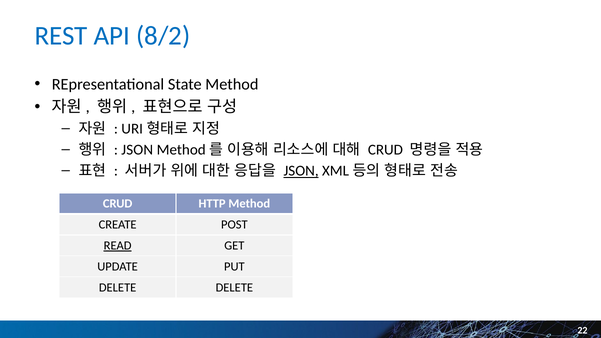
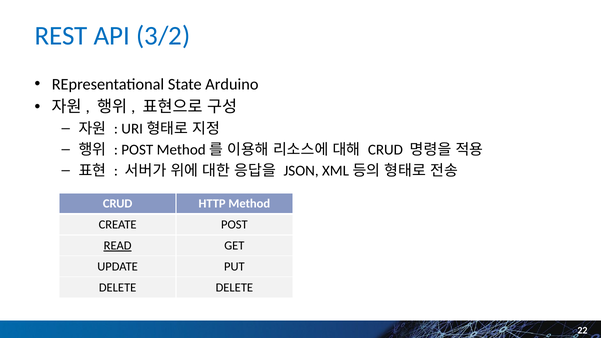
8/2: 8/2 -> 3/2 (163, 36)
State Method: Method -> Arduino (232, 84)
JSON: JSON -> POST (137, 150)
JSON underline: present -> none (301, 171)
